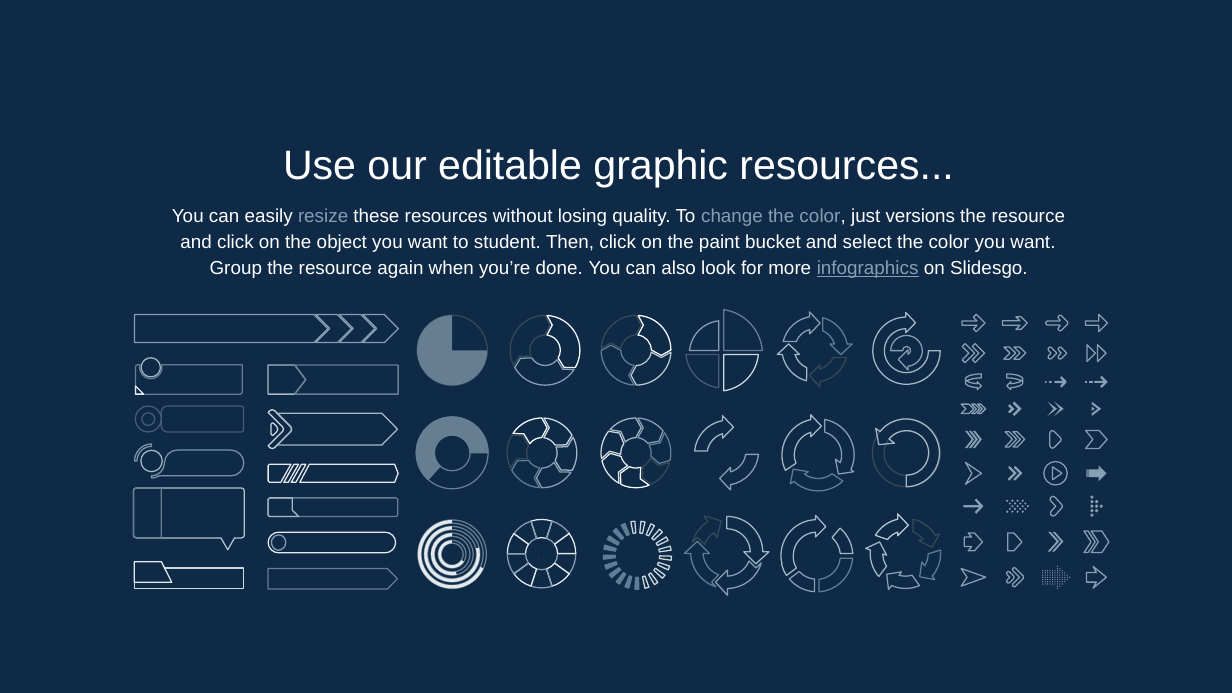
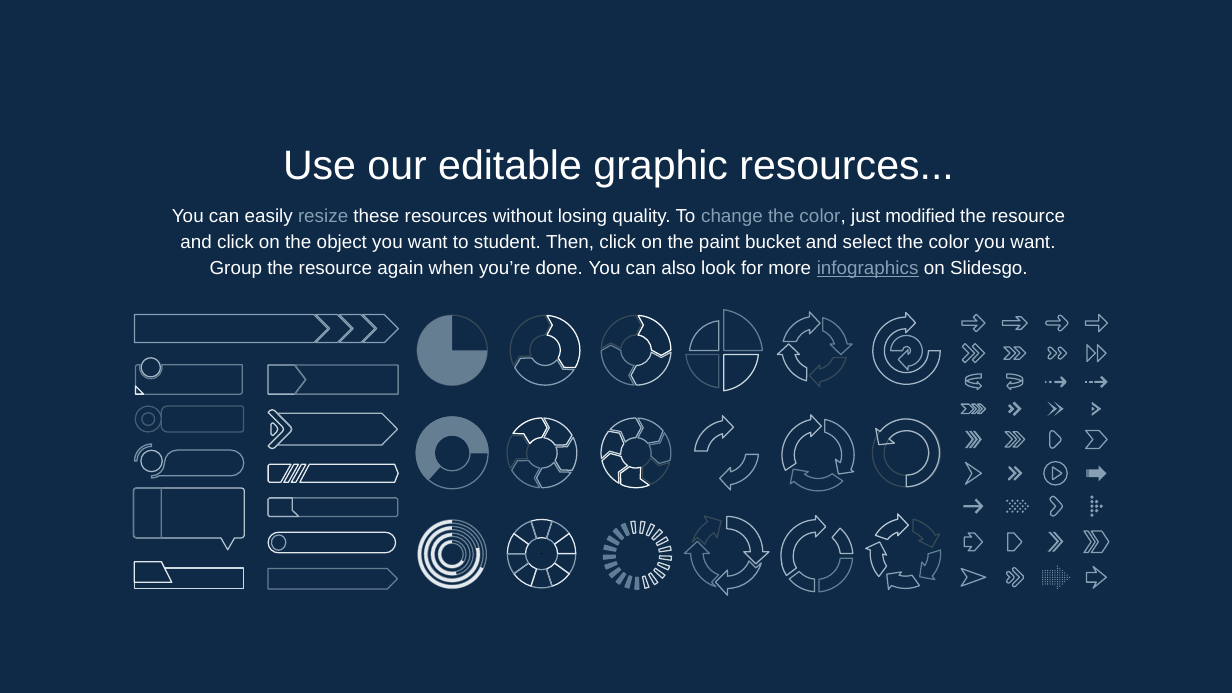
versions: versions -> modified (920, 216)
